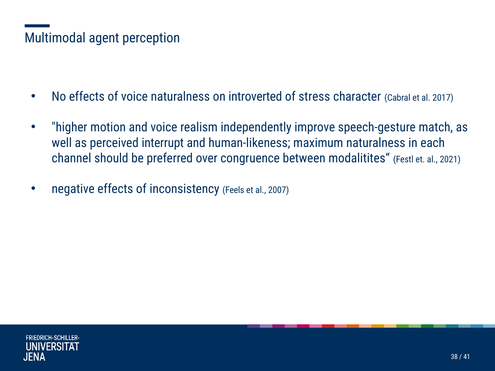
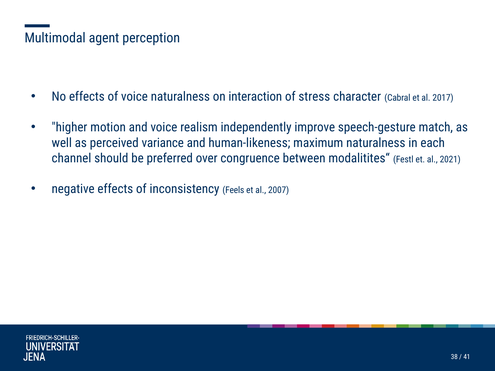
introverted: introverted -> interaction (255, 97)
interrupt: interrupt -> variance (163, 143)
